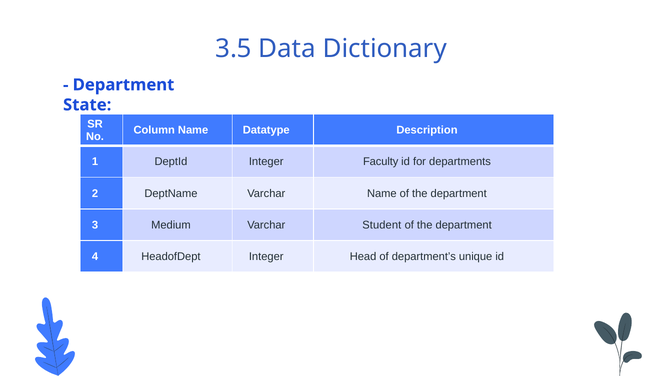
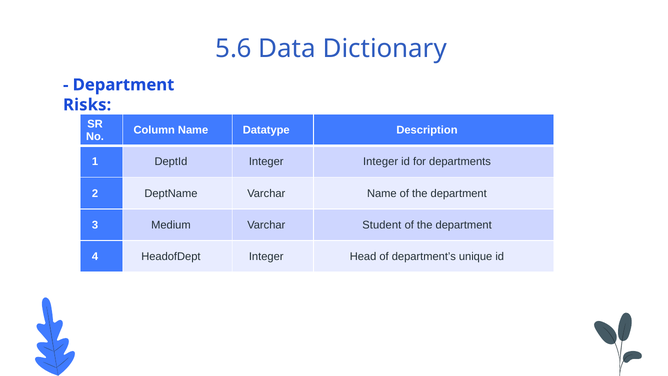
3.5: 3.5 -> 5.6 (233, 48)
State: State -> Risks (87, 105)
Integer Faculty: Faculty -> Integer (381, 162)
